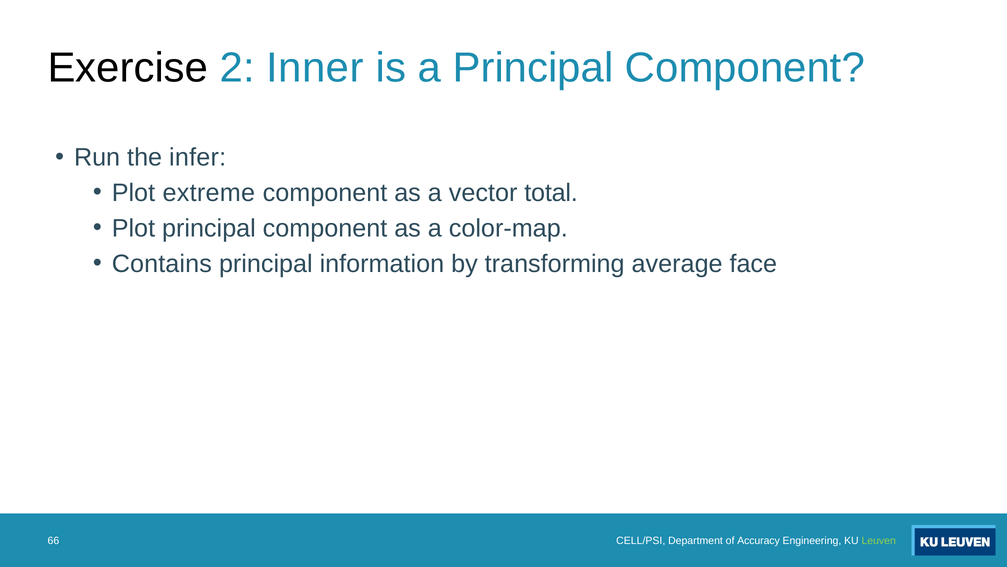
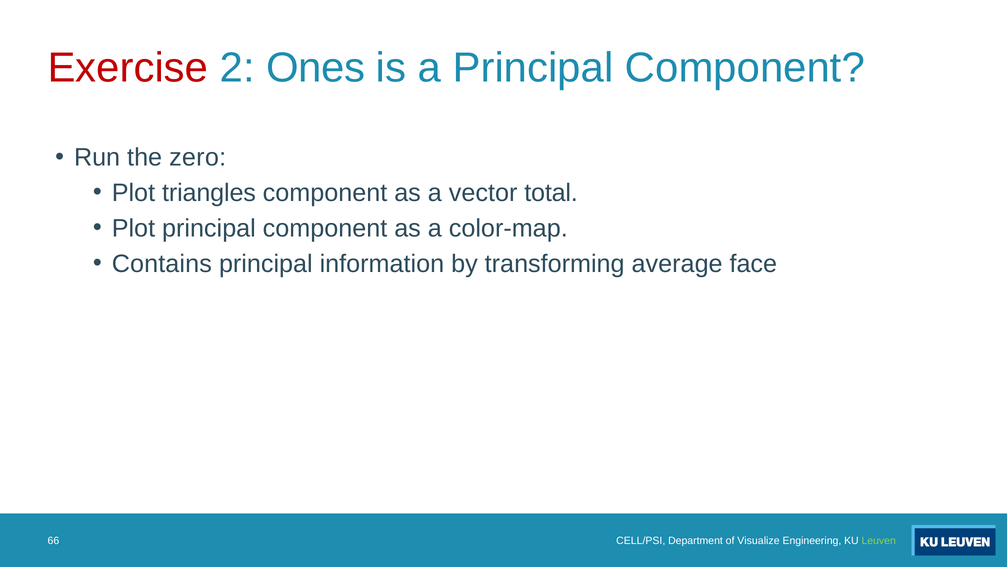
Exercise colour: black -> red (128, 68)
Inner: Inner -> Ones (315, 68)
infer: infer -> zero (198, 157)
extreme: extreme -> triangles (209, 193)
Accuracy: Accuracy -> Visualize (758, 540)
